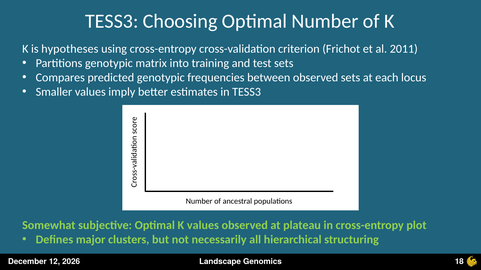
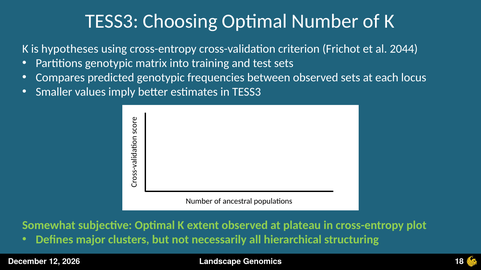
2011: 2011 -> 2044 (404, 49)
K values: values -> extent (203, 226)
